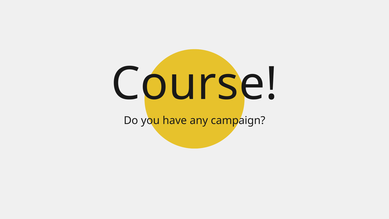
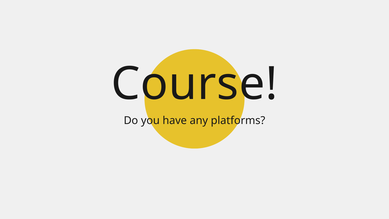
campaign: campaign -> platforms (238, 120)
